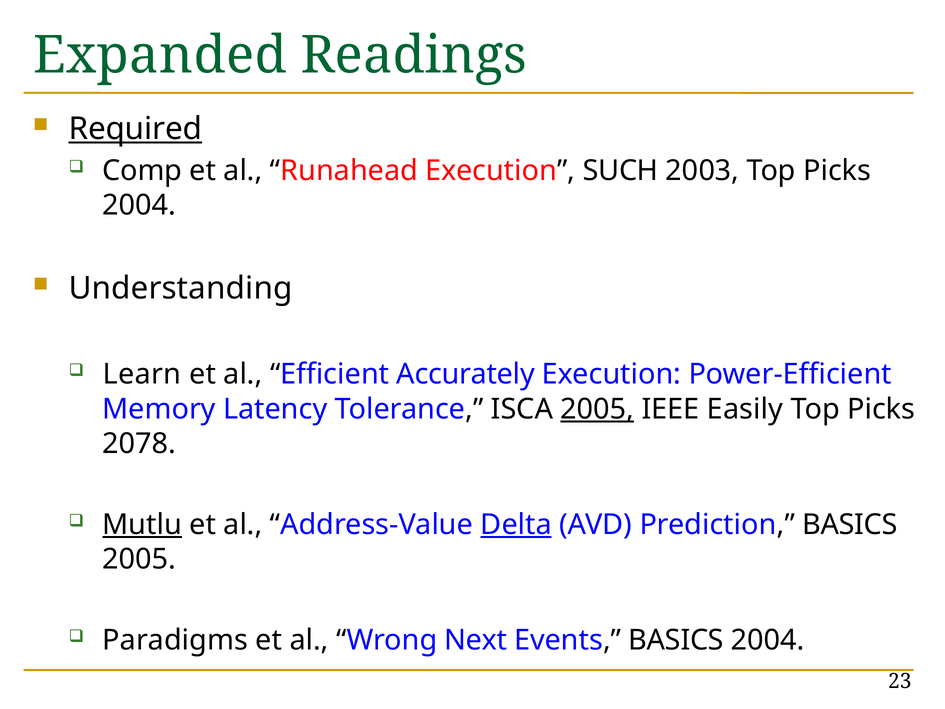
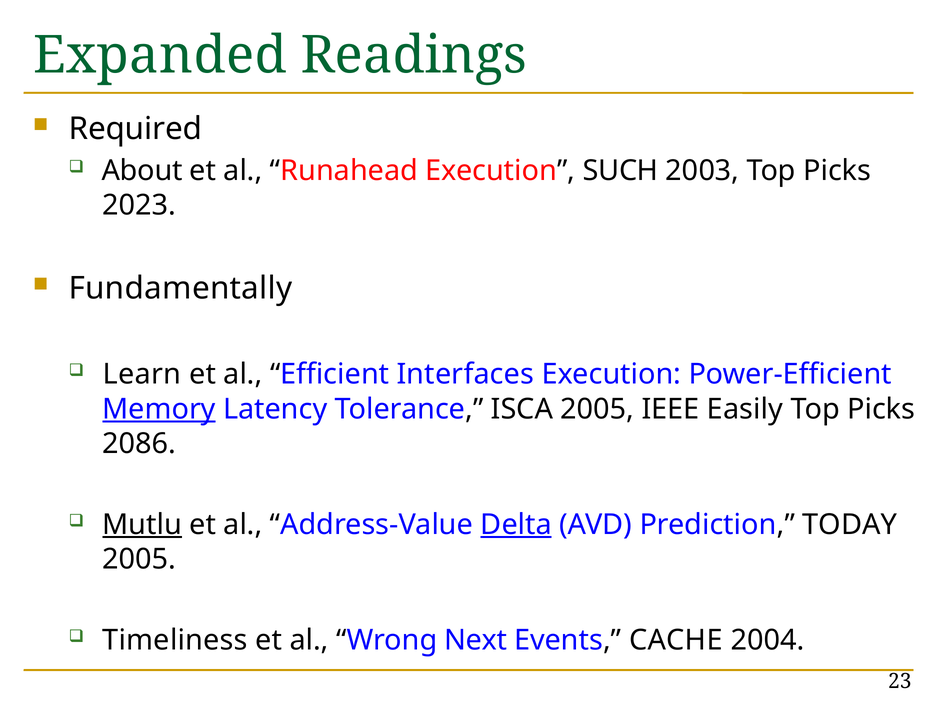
Required underline: present -> none (135, 129)
Comp: Comp -> About (142, 171)
2004: 2004 -> 2023 (139, 205)
Understanding: Understanding -> Fundamentally (180, 288)
Accurately: Accurately -> Interfaces (465, 374)
Memory underline: none -> present (159, 409)
2005 underline: present -> none (597, 409)
2078: 2078 -> 2086 (139, 444)
Prediction BASICS: BASICS -> TODAY (850, 524)
Paradigms: Paradigms -> Timeliness (175, 640)
Events BASICS: BASICS -> CACHE (676, 640)
